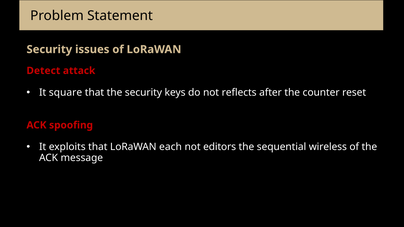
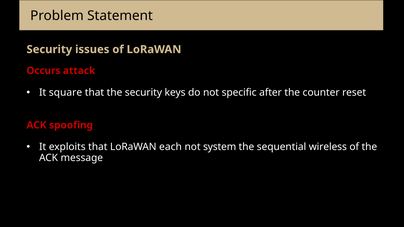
Detect: Detect -> Occurs (43, 71)
reflects: reflects -> specific (239, 93)
editors: editors -> system (220, 147)
